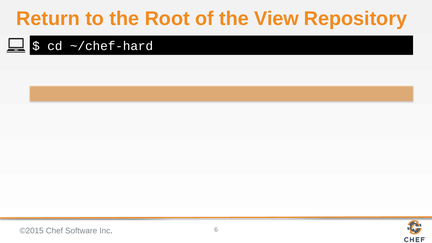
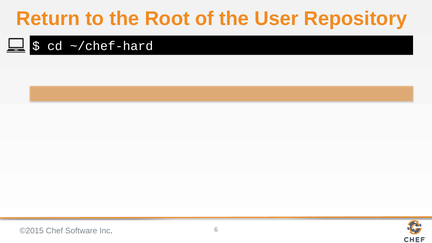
View: View -> User (276, 19)
